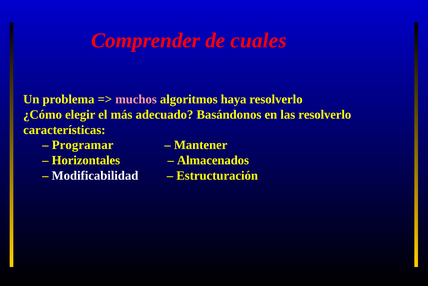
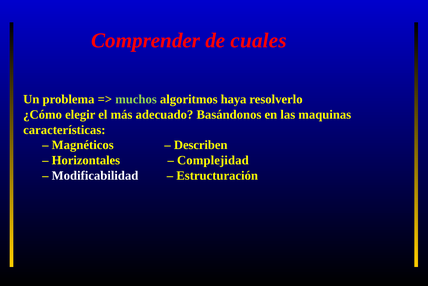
muchos colour: pink -> light green (136, 99)
las resolverlo: resolverlo -> maquinas (325, 114)
Programar: Programar -> Magnéticos (83, 145)
Mantener: Mantener -> Describen (201, 145)
Almacenados: Almacenados -> Complejidad (213, 160)
